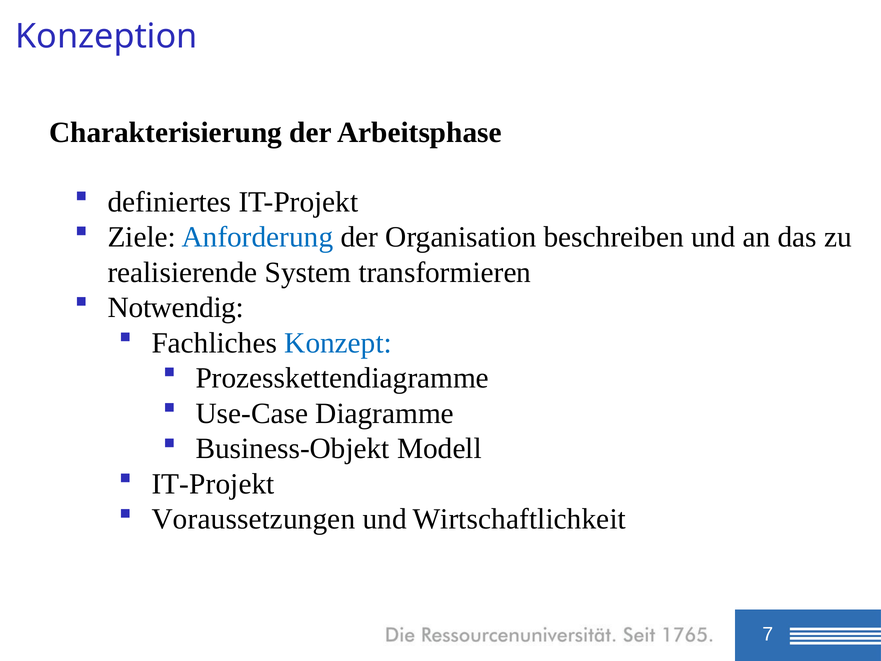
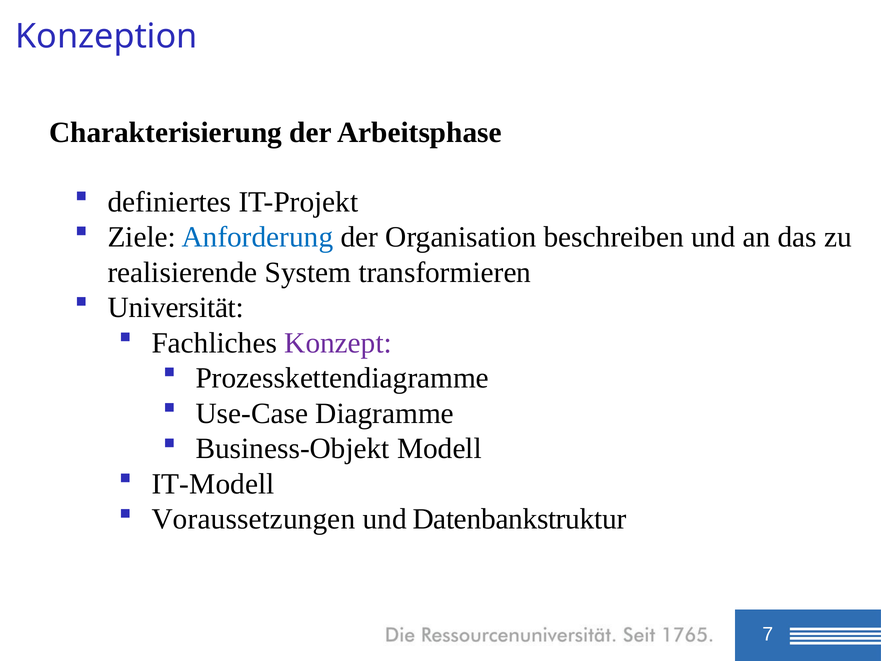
Notwendig: Notwendig -> Universität (176, 307)
Konzept colour: blue -> purple (338, 343)
IT-Projekt: IT-Projekt -> IT-Modell (213, 484)
Wirtschaftlichkeit: Wirtschaftlichkeit -> Datenbankstruktur (519, 519)
